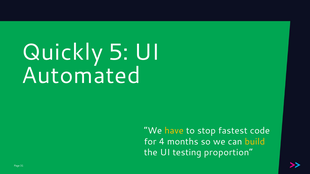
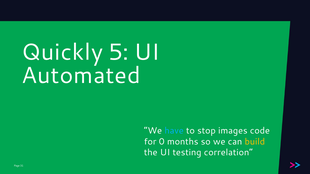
have colour: yellow -> light blue (174, 131)
fastest: fastest -> images (233, 131)
4: 4 -> 0 (162, 142)
proportion: proportion -> correlation (228, 153)
